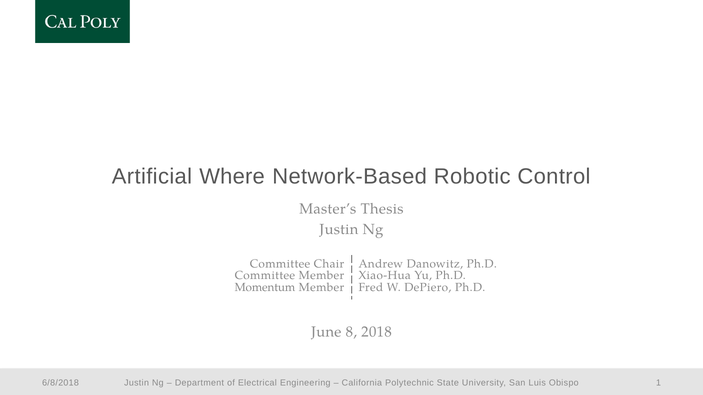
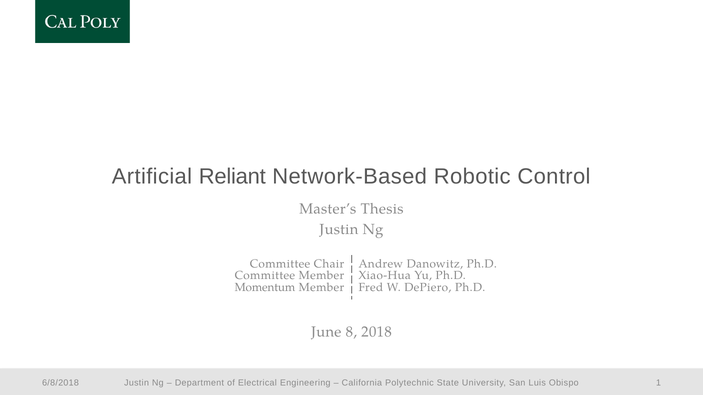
Where: Where -> Reliant (232, 176)
